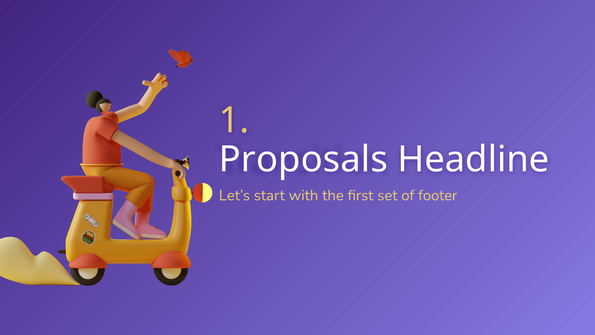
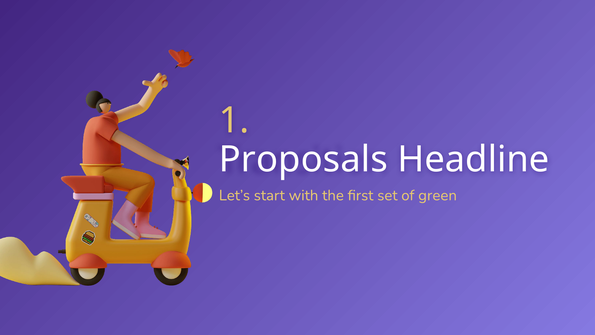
footer: footer -> green (438, 195)
